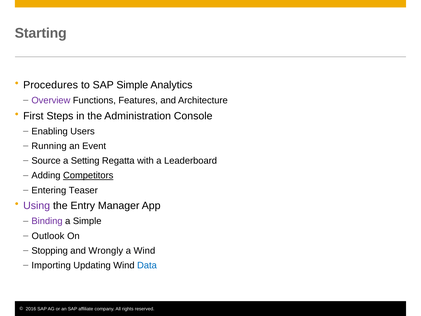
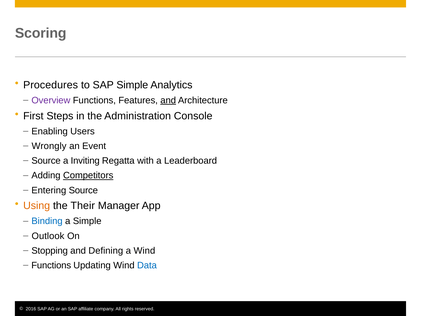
Starting: Starting -> Scoring (41, 33)
and underline: none -> present (168, 100)
Running: Running -> Wrongly (49, 146)
Setting: Setting -> Inviting (85, 161)
Entering Teaser: Teaser -> Source (83, 190)
Using colour: purple -> orange (37, 206)
Entry: Entry -> Their (83, 206)
Binding colour: purple -> blue (47, 221)
Wrongly: Wrongly -> Defining (106, 250)
Importing: Importing -> Functions (51, 265)
